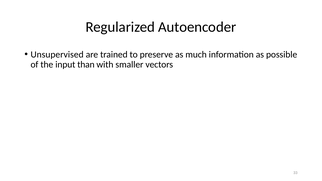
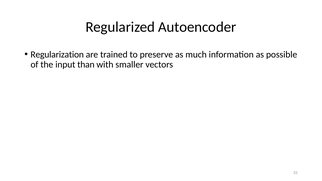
Unsupervised: Unsupervised -> Regularization (57, 54)
